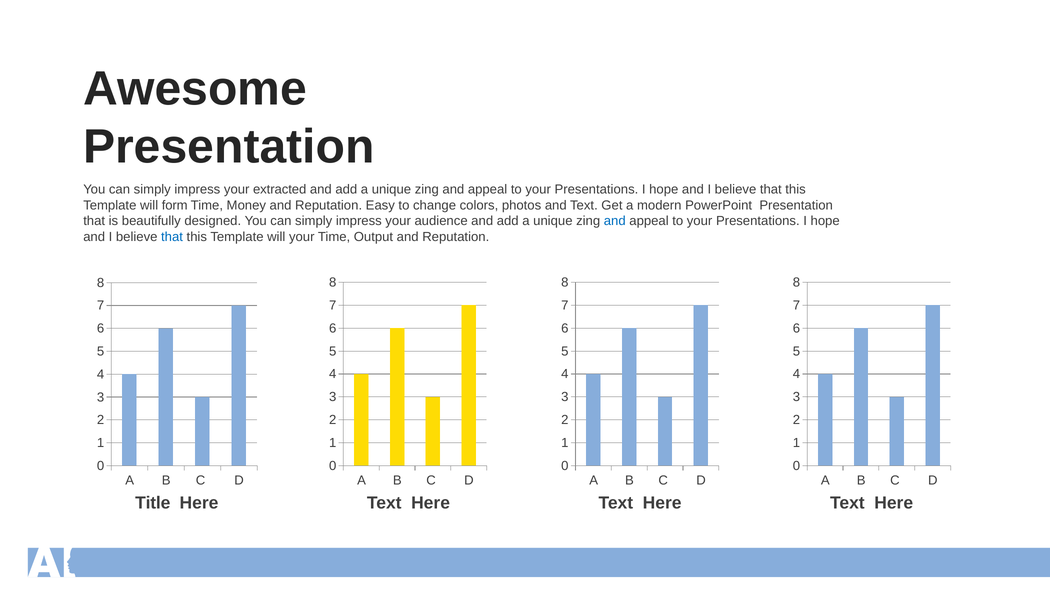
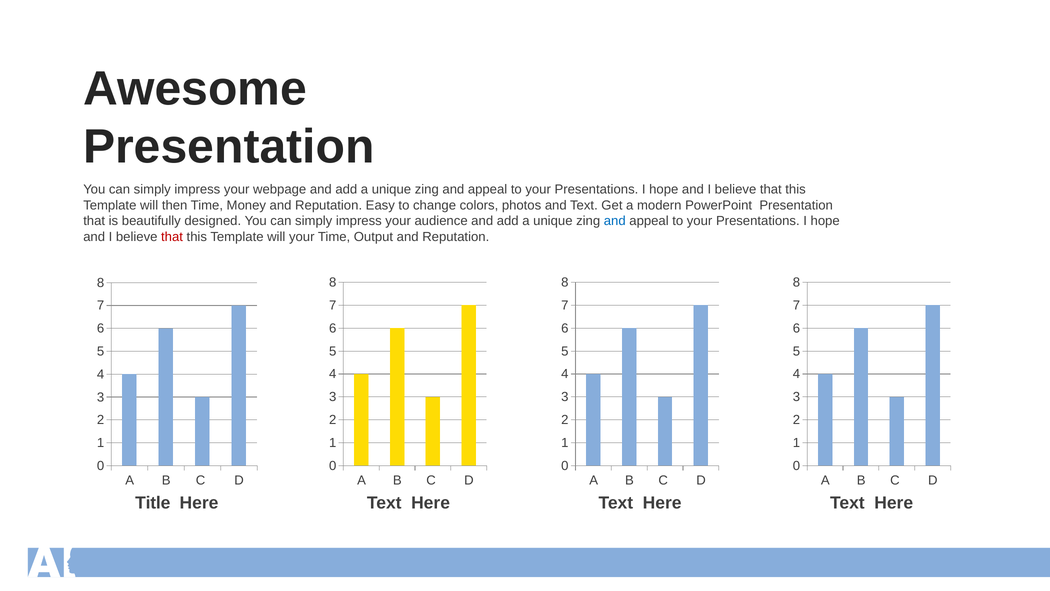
extracted: extracted -> webpage (280, 189)
form: form -> then (175, 205)
that colour: blue -> red (172, 237)
